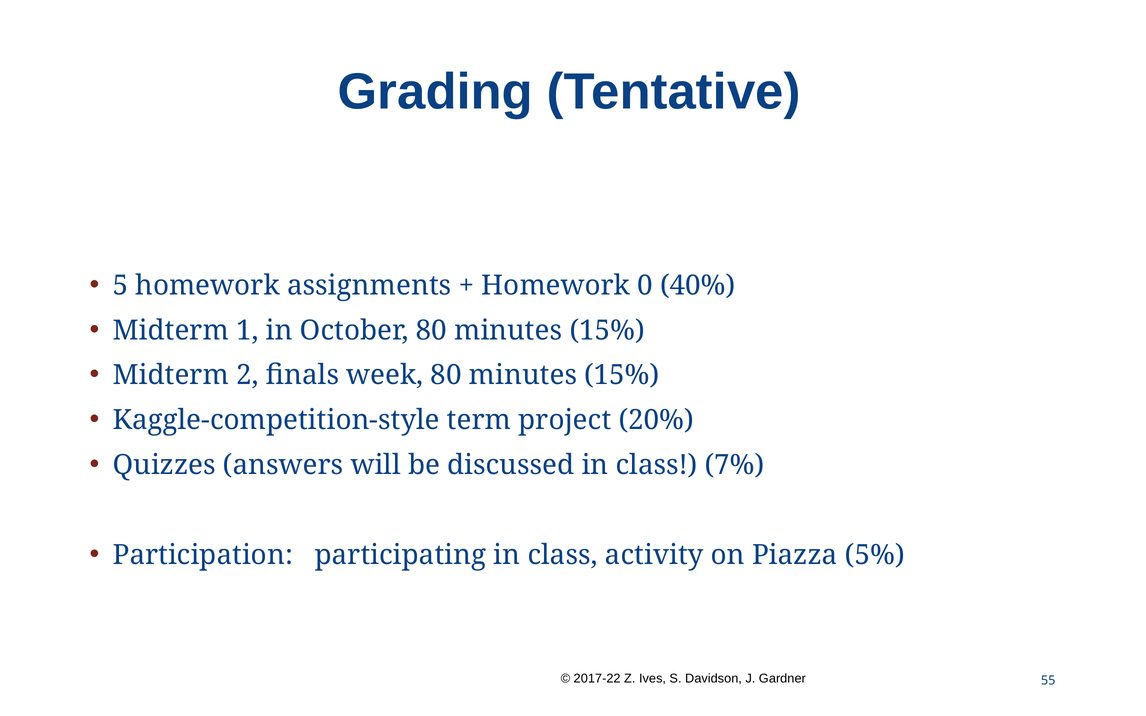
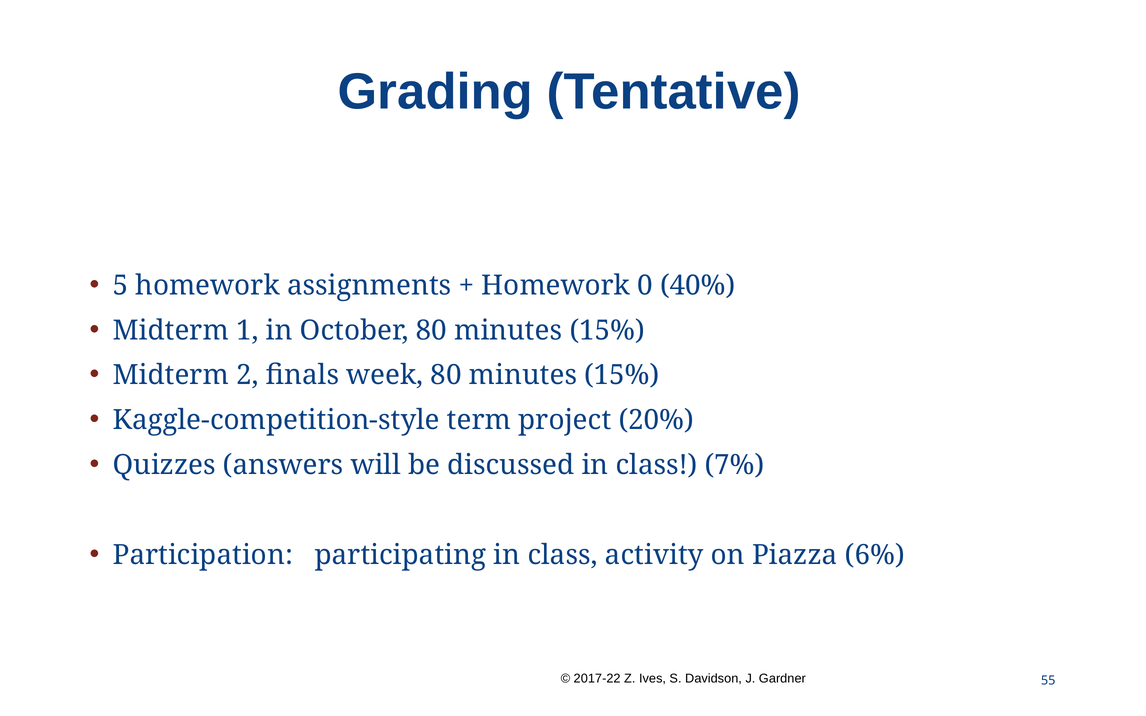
5%: 5% -> 6% (875, 555)
